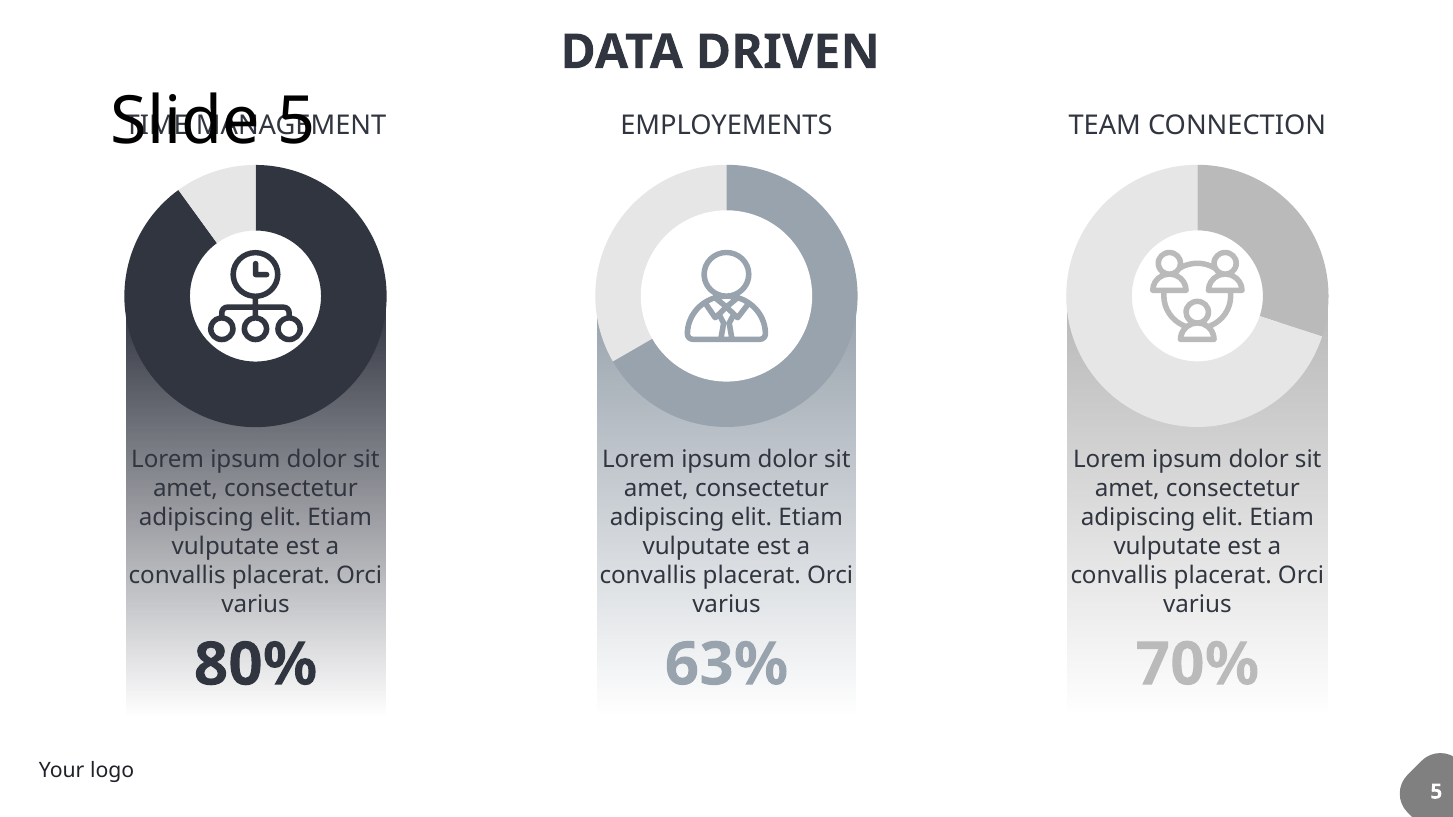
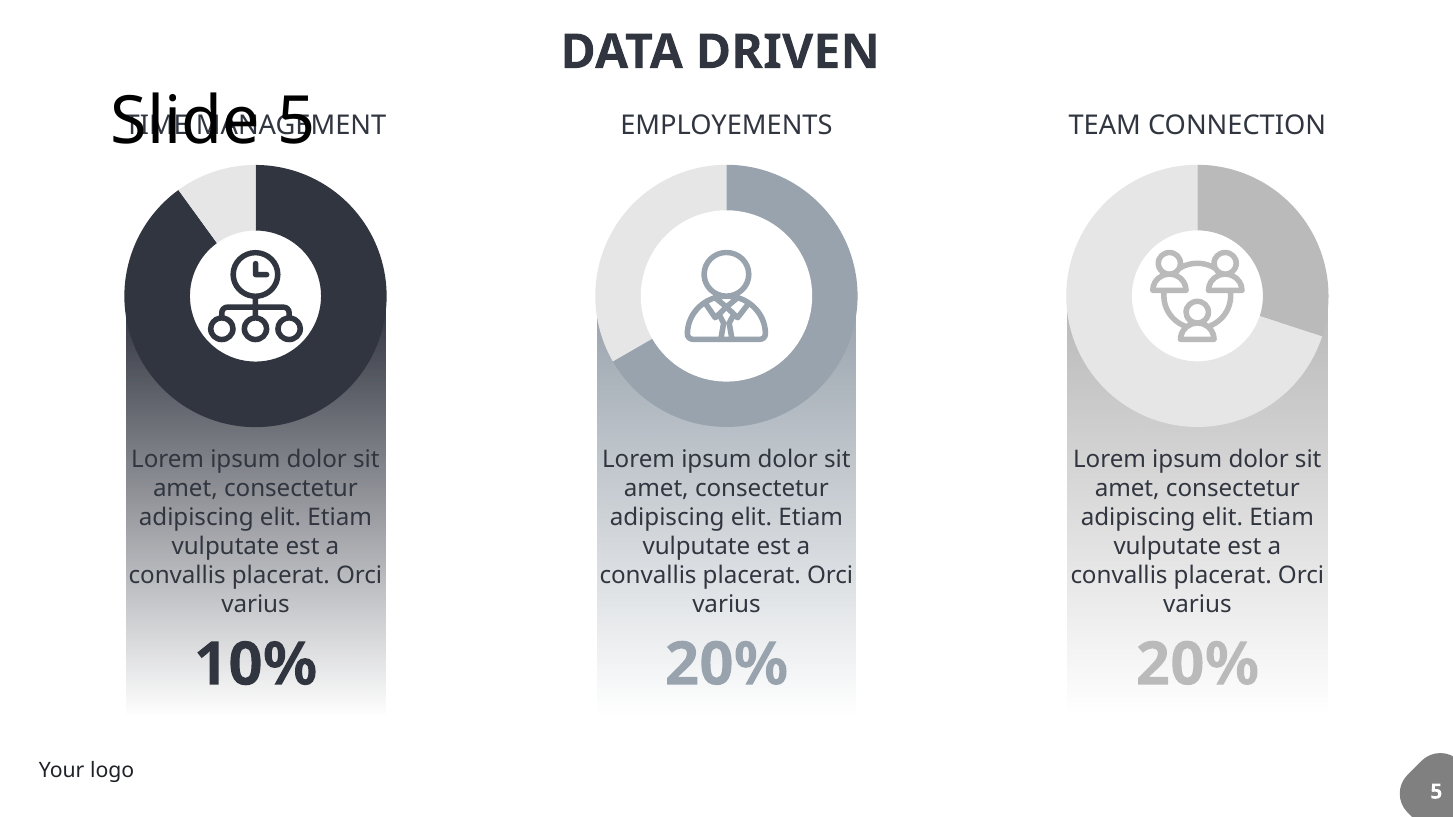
63%: 63% -> 20% (727, 665)
70%: 70% -> 20% (1197, 665)
80%: 80% -> 10% (256, 665)
